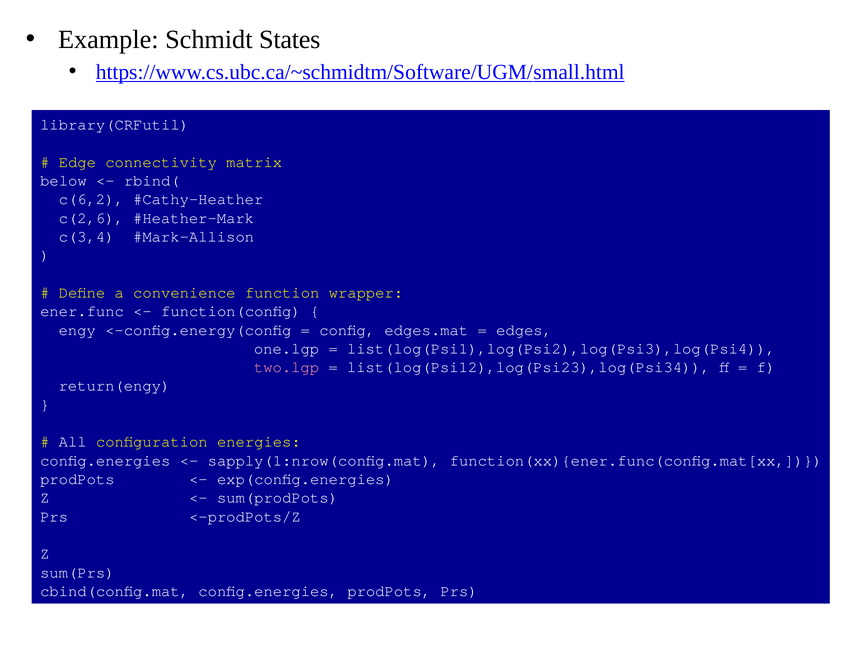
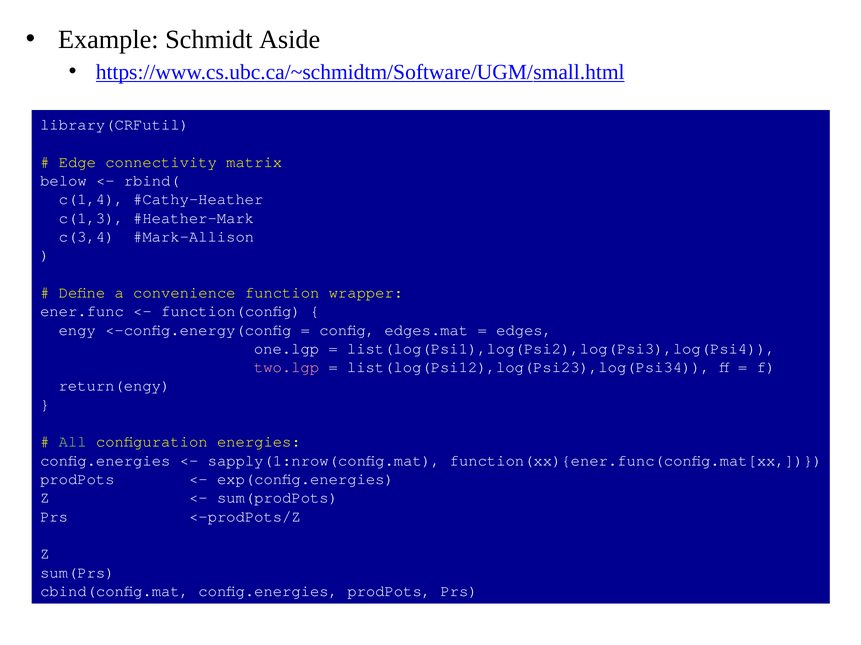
States: States -> Aside (290, 39)
c(6,2: c(6,2 -> c(1,4 (91, 200)
c(2,6: c(2,6 -> c(1,3 (91, 218)
All colour: white -> light green (73, 442)
